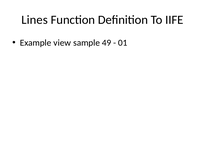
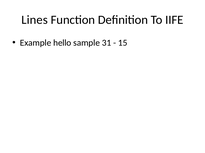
view: view -> hello (62, 43)
49: 49 -> 31 (107, 43)
01: 01 -> 15 (123, 43)
